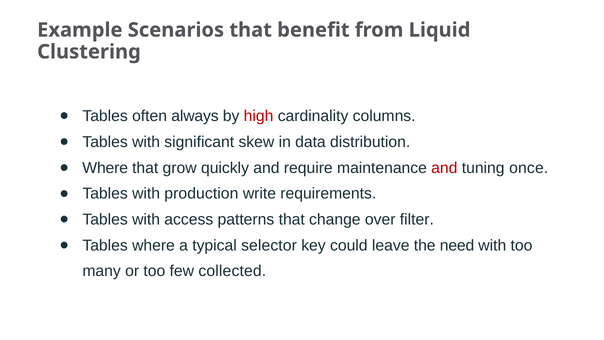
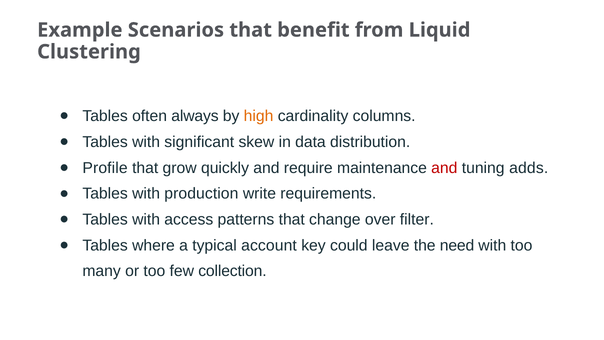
high colour: red -> orange (259, 116)
Where: Where -> Profile (105, 168)
once: once -> adds (529, 168)
selector: selector -> account (269, 245)
collected: collected -> collection (232, 271)
